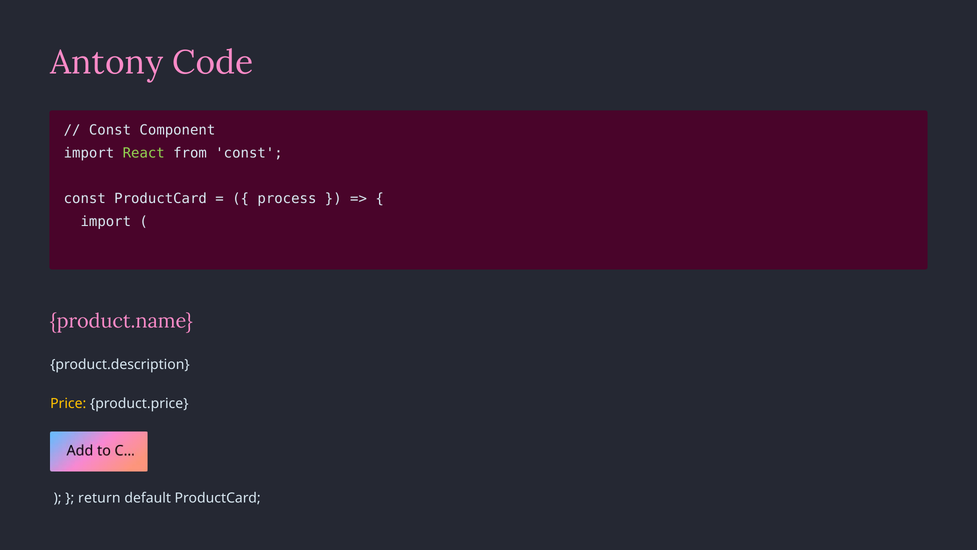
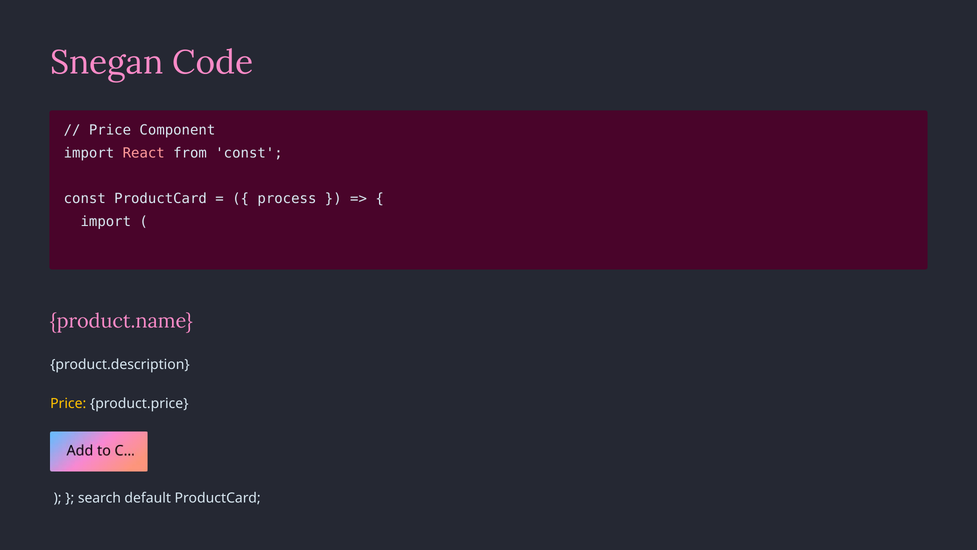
Antony: Antony -> Snegan (107, 63)
Const: Const -> Price (110, 130)
React colour: light green -> pink (144, 153)
return: return -> search (99, 498)
